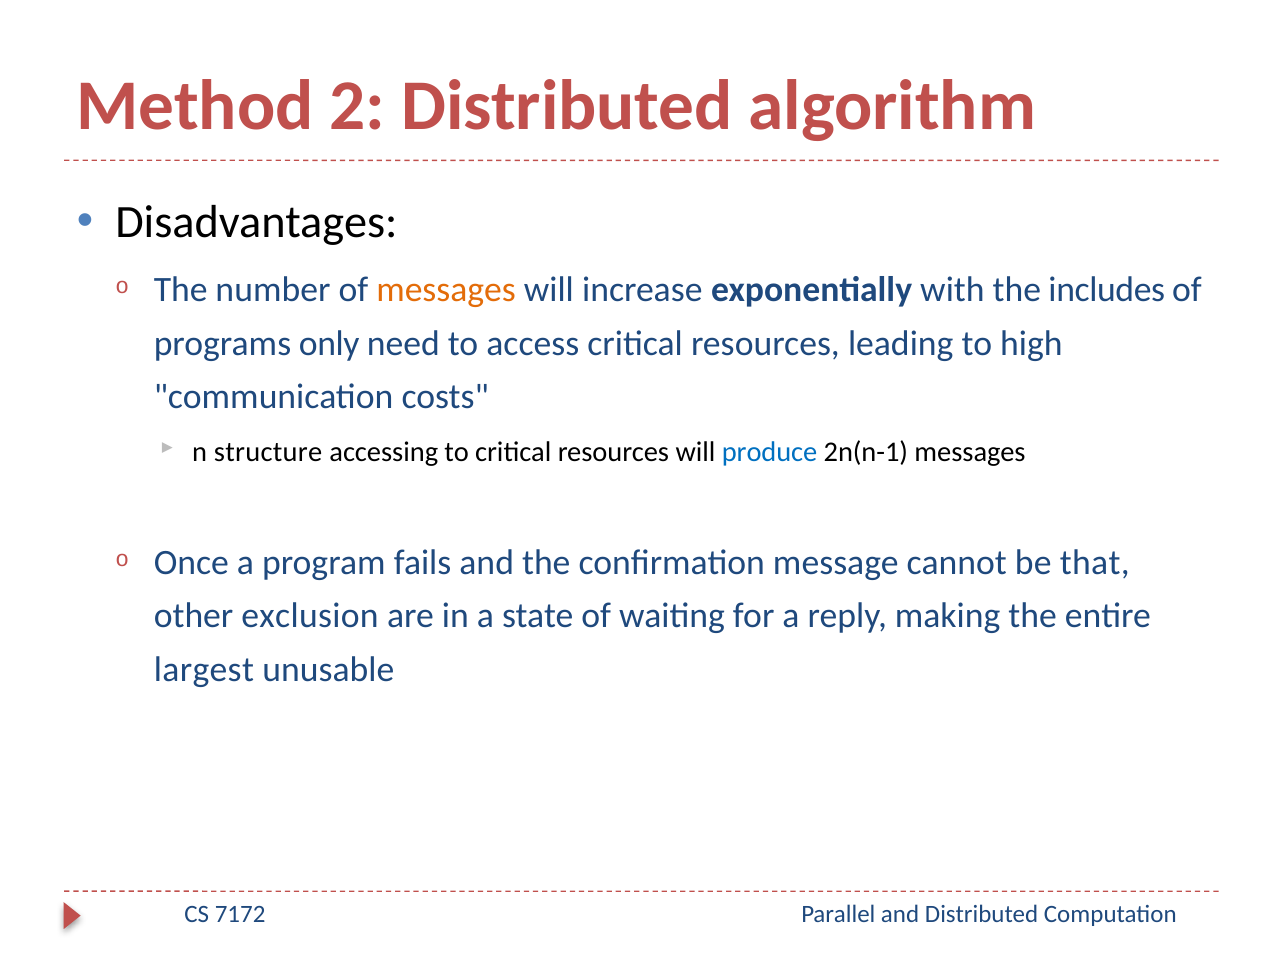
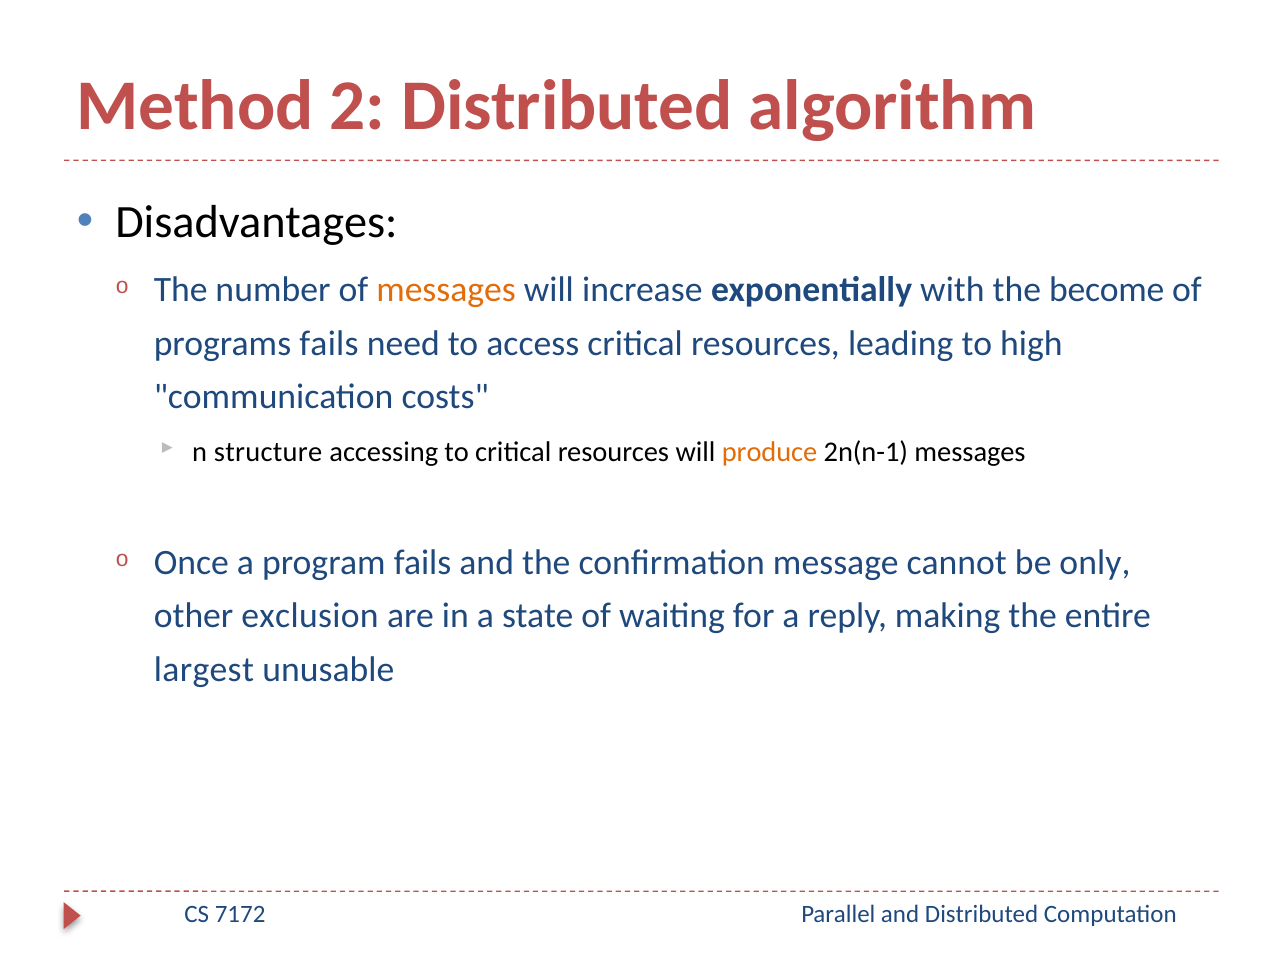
includes: includes -> become (1107, 290)
programs only: only -> fails (329, 344)
produce colour: blue -> orange (770, 453)
that: that -> only (1095, 563)
